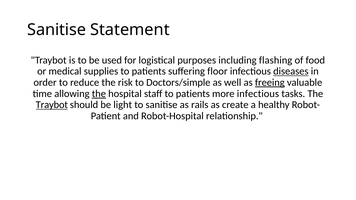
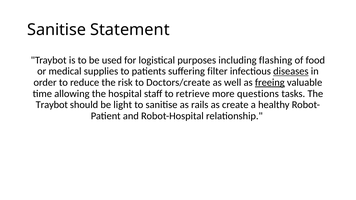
floor: floor -> filter (217, 71)
Doctors/simple: Doctors/simple -> Doctors/create (178, 83)
the underline: present -> none (99, 94)
staff to patients: patients -> retrieve (193, 94)
more infectious: infectious -> questions (258, 94)
Traybot underline: present -> none (52, 105)
